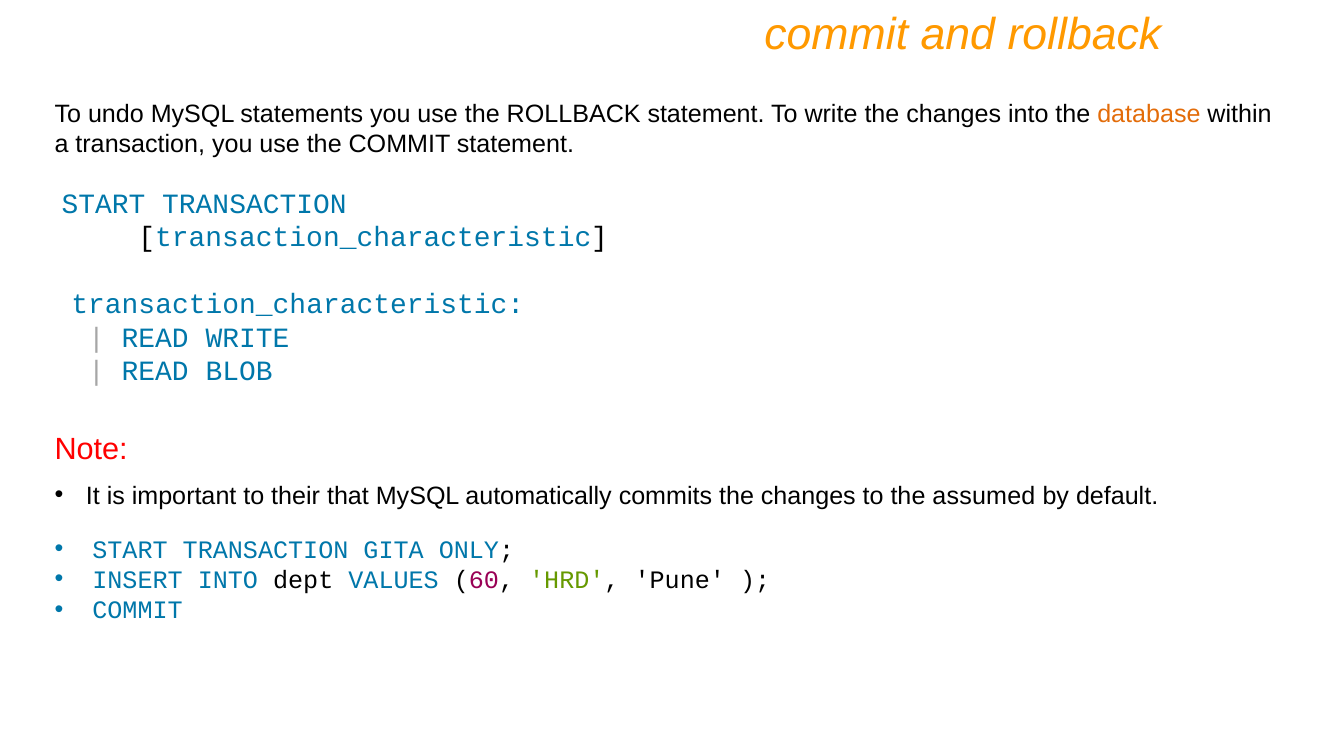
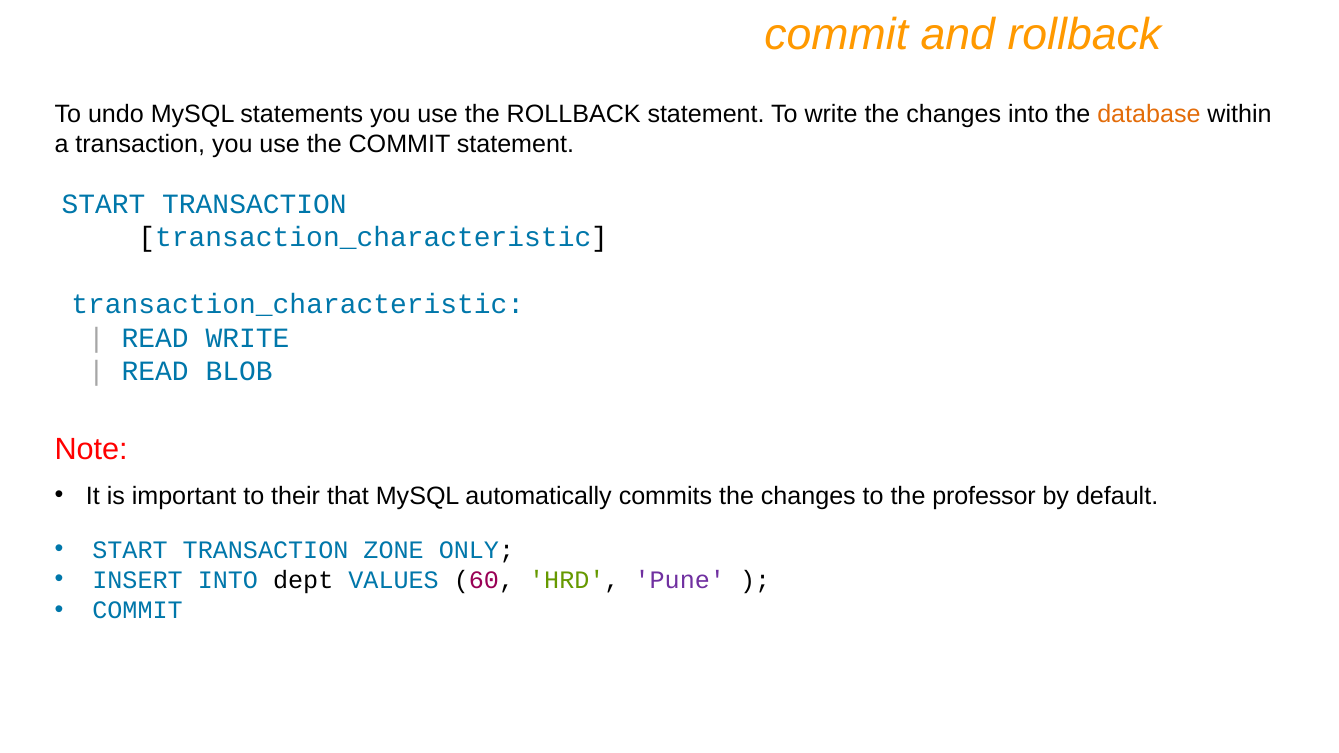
assumed: assumed -> professor (984, 496)
GITA: GITA -> ZONE (394, 550)
Pune colour: black -> purple (680, 580)
